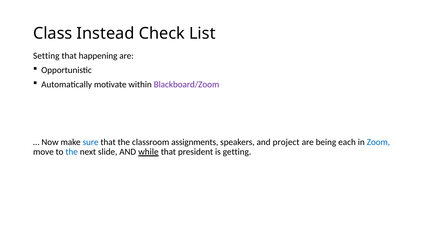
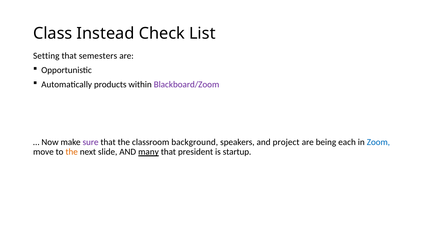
happening: happening -> semesters (98, 56)
motivate: motivate -> products (110, 85)
sure colour: blue -> purple (91, 142)
assignments: assignments -> background (195, 142)
the colour: blue -> orange (72, 152)
while: while -> many (148, 152)
getting: getting -> startup (237, 152)
